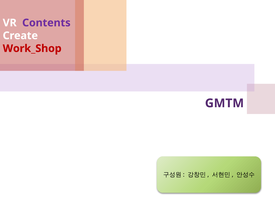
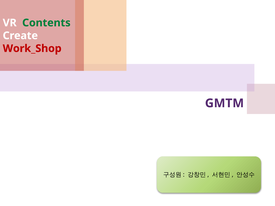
Contents colour: purple -> green (46, 23)
